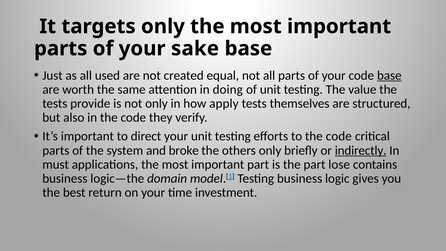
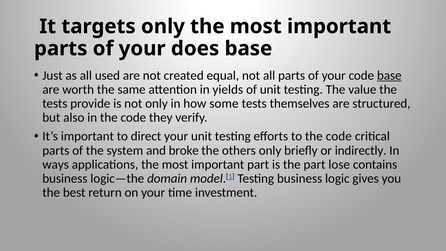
sake: sake -> does (195, 49)
doing: doing -> yields (228, 89)
apply: apply -> some (224, 104)
indirectly underline: present -> none (361, 150)
must: must -> ways (56, 164)
